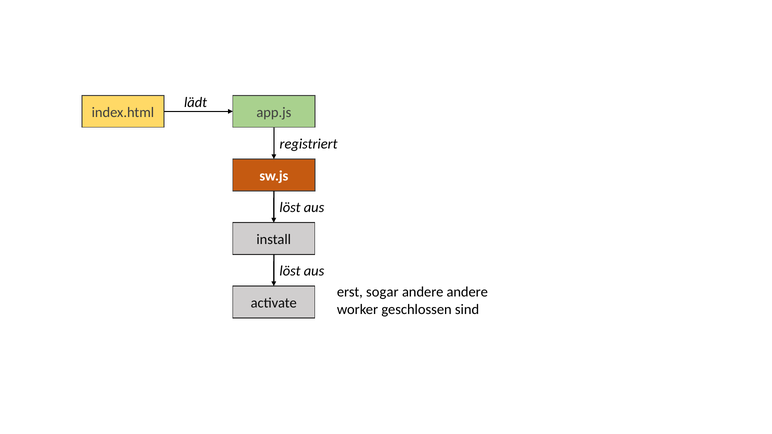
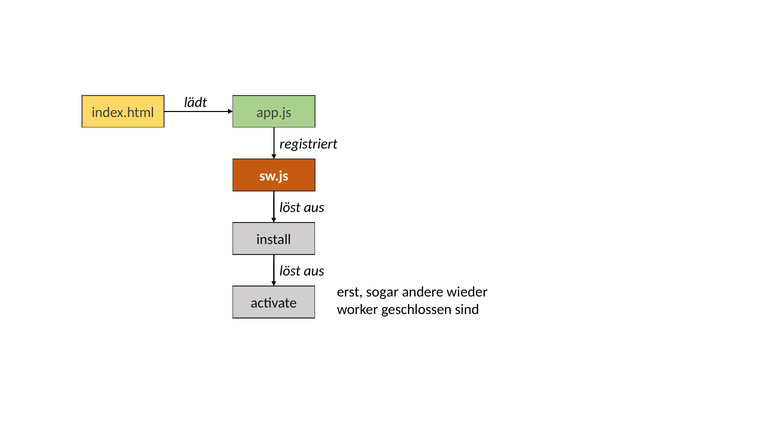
andere andere: andere -> wieder (467, 292)
